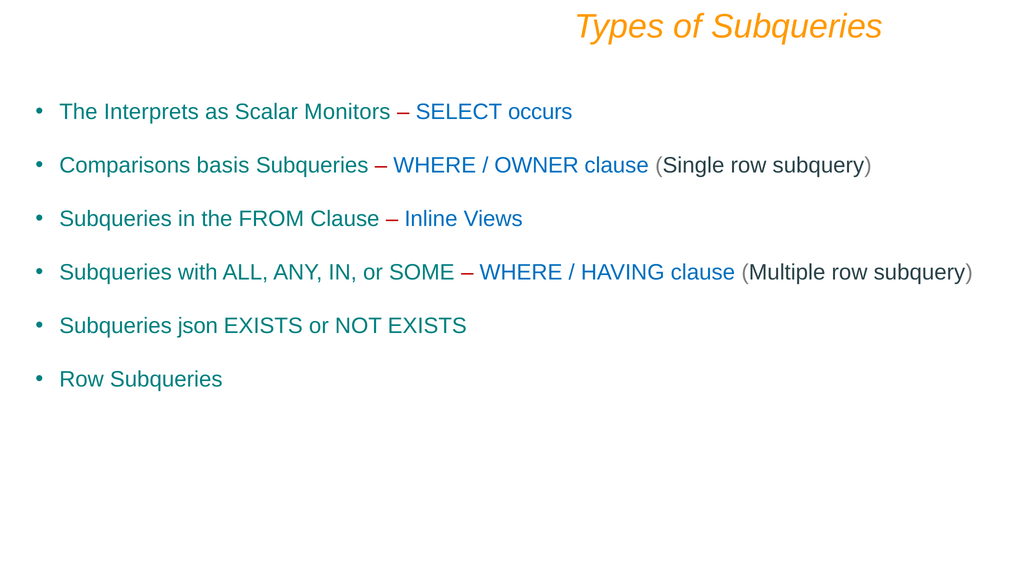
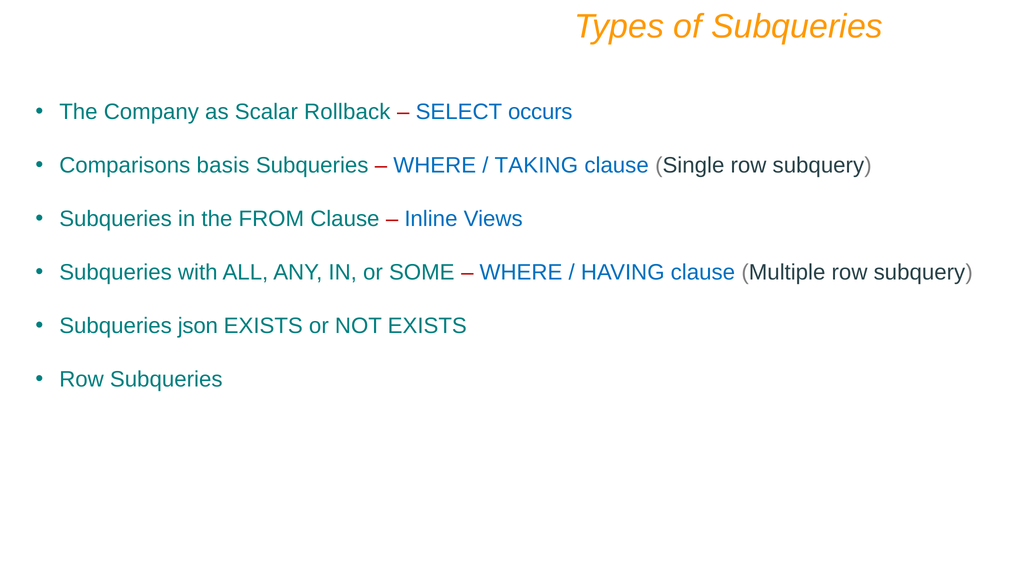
Interprets: Interprets -> Company (151, 112)
Monitors: Monitors -> Rollback (347, 112)
OWNER: OWNER -> TAKING (536, 165)
